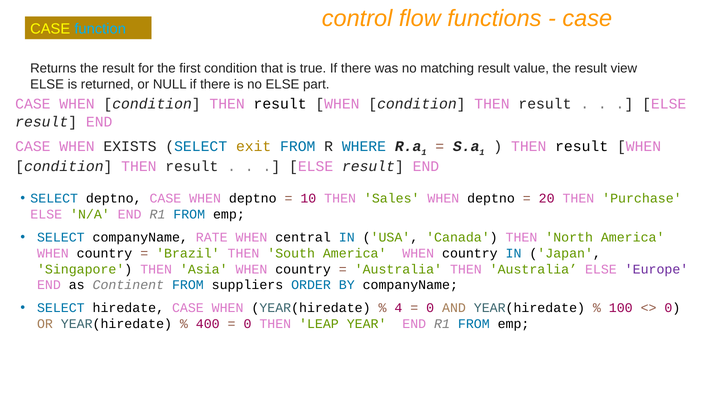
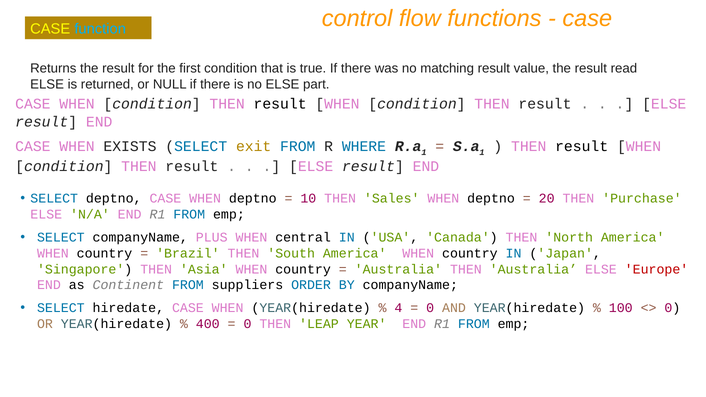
view: view -> read (624, 68)
RATE: RATE -> PLUS (212, 237)
Europe colour: purple -> red (657, 269)
